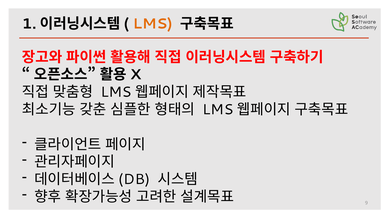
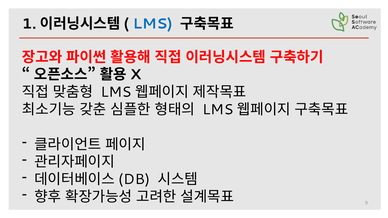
LMS colour: orange -> blue (153, 24)
